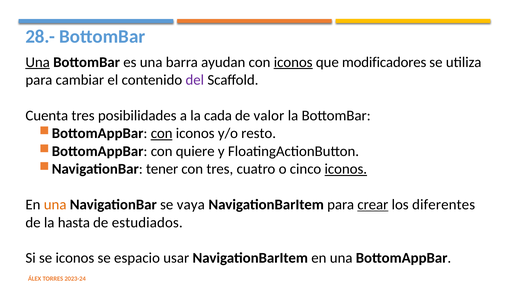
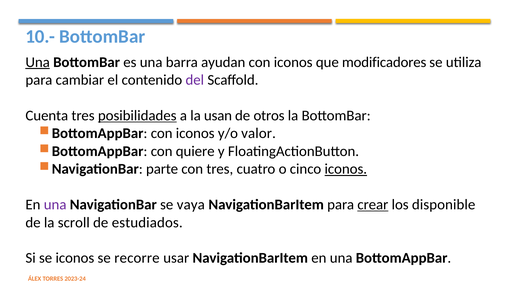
28.-: 28.- -> 10.- (40, 37)
iconos underline: present -> none (293, 62)
posibilidades underline: none -> present (137, 116)
cada: cada -> usan (218, 116)
valor: valor -> otros (269, 116)
con underline: present -> none (162, 134)
resto: resto -> valor (259, 134)
tener: tener -> parte (162, 169)
una colour: orange -> purple (55, 205)
diferentes: diferentes -> disponible (444, 205)
hasta: hasta -> scroll (74, 223)
espacio: espacio -> recorre (137, 258)
